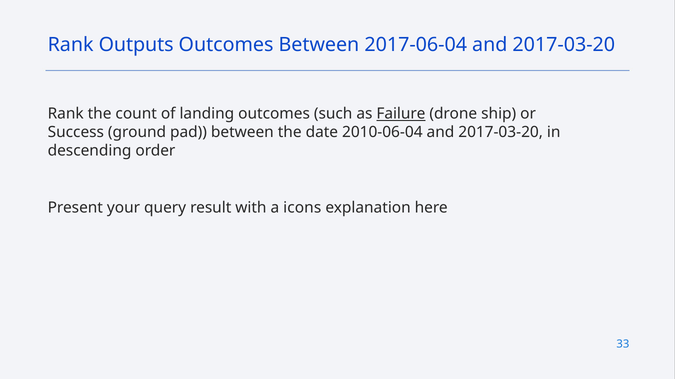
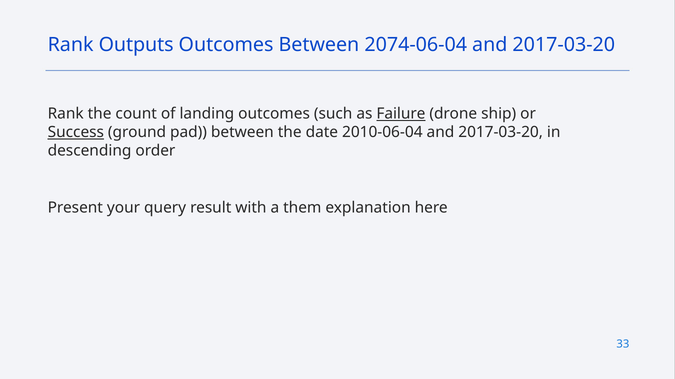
2017-06-04: 2017-06-04 -> 2074-06-04 (416, 45)
Success underline: none -> present (76, 133)
icons: icons -> them (302, 208)
